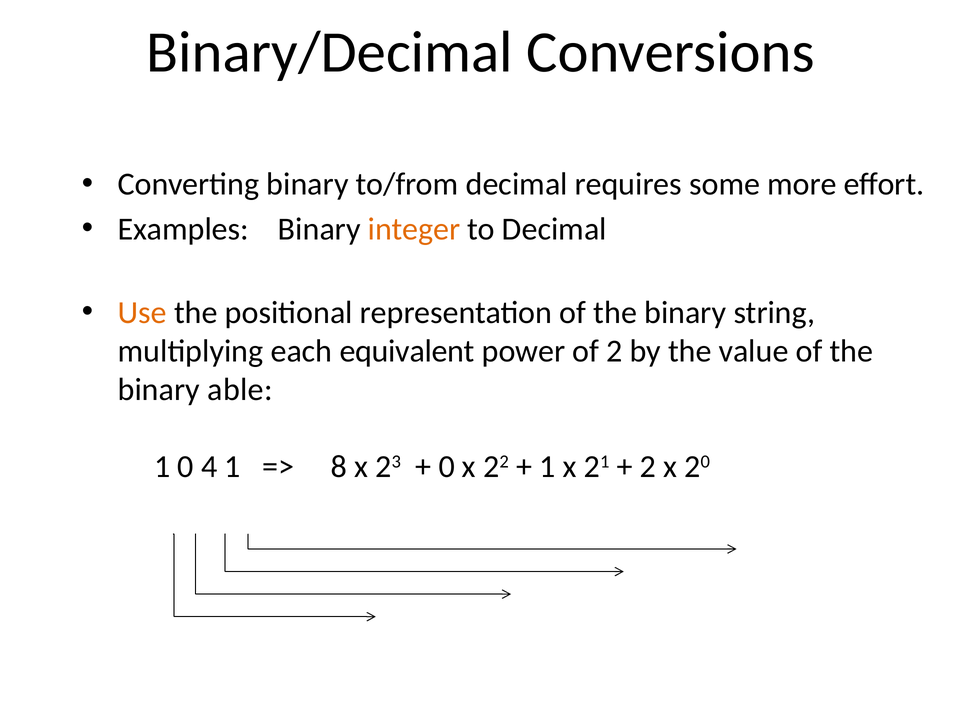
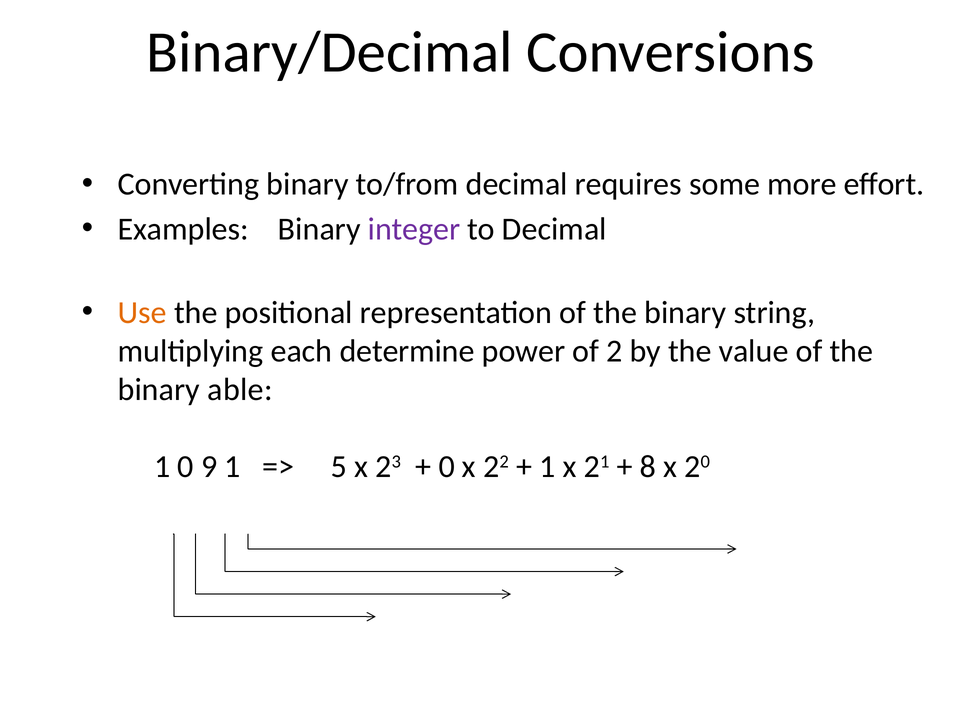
integer colour: orange -> purple (414, 229)
equivalent: equivalent -> determine (407, 351)
4: 4 -> 9 (209, 466)
8: 8 -> 5 (339, 466)
2: 2 -> 8 (648, 466)
